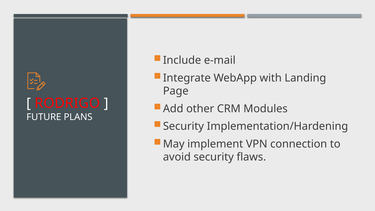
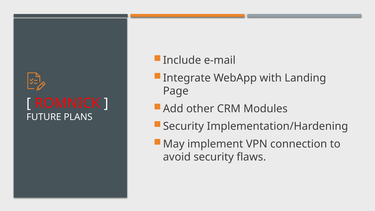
RODRIGO: RODRIGO -> ROMNICK (67, 103)
